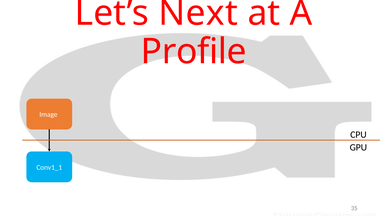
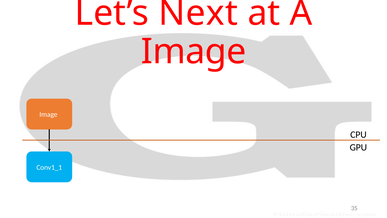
Profile: Profile -> Image (194, 52)
